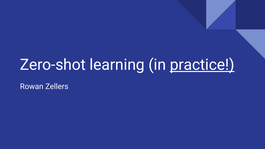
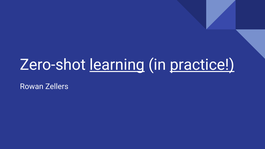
learning underline: none -> present (117, 65)
